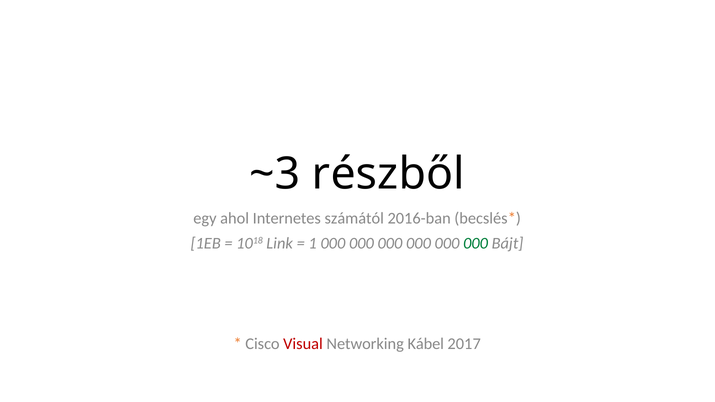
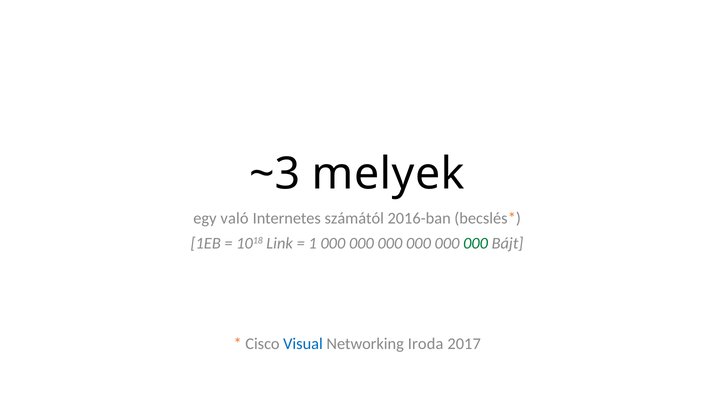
részből: részből -> melyek (388, 174)
ahol: ahol -> való (235, 218)
Visual colour: red -> blue (303, 344)
Kábel: Kábel -> Iroda (426, 344)
